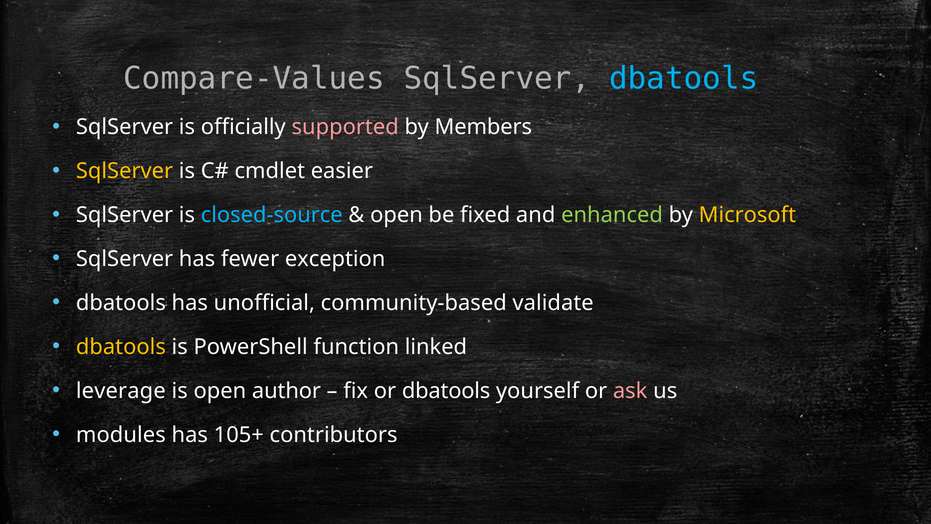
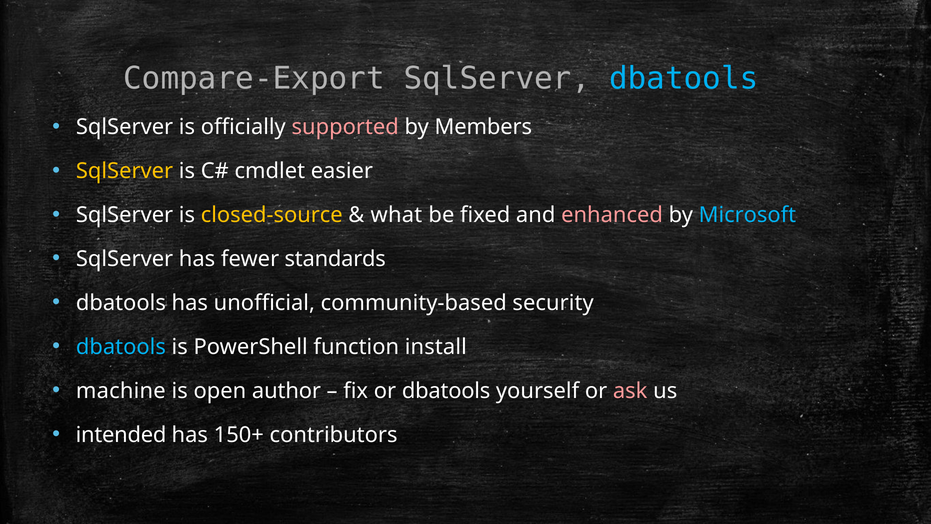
Compare-Values: Compare-Values -> Compare-Export (254, 78)
closed-source colour: light blue -> yellow (272, 215)
open: open -> what (396, 215)
enhanced colour: light green -> pink (612, 215)
Microsoft colour: yellow -> light blue (747, 215)
exception: exception -> standards (335, 259)
validate: validate -> security (553, 303)
dbatools colour: yellow -> light blue (121, 347)
linked: linked -> install (436, 347)
leverage: leverage -> machine (121, 391)
modules: modules -> intended (121, 435)
105+: 105+ -> 150+ (239, 435)
